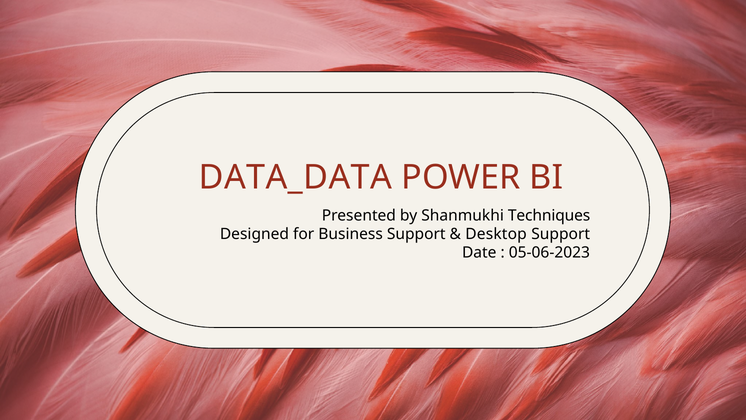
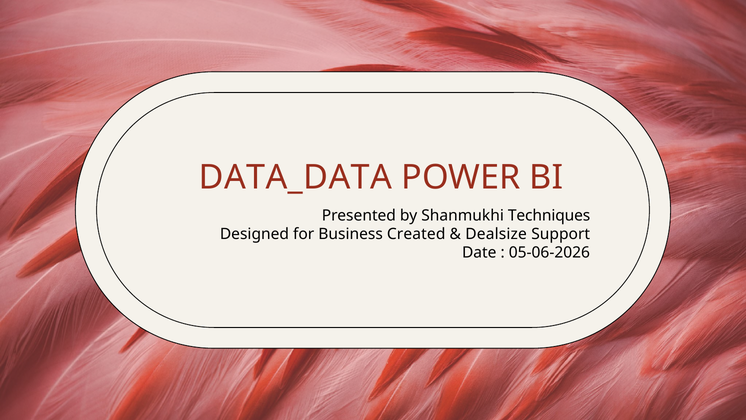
Business Support: Support -> Created (416, 234)
Desktop: Desktop -> Dealsize (496, 234)
05-06-2023: 05-06-2023 -> 05-06-2026 (549, 253)
